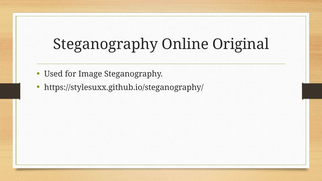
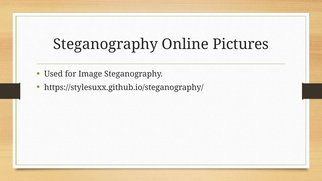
Original: Original -> Pictures (241, 44)
